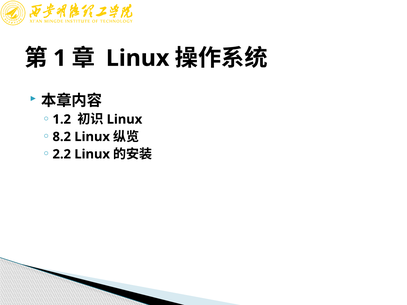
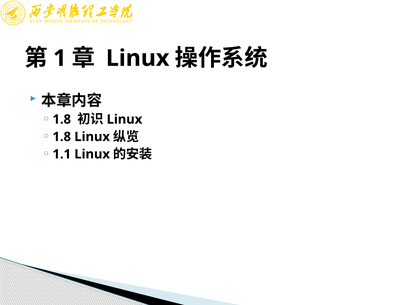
1.2: 1.2 -> 1.8 (62, 119)
8.2: 8.2 -> 1.8 (62, 137)
2.2: 2.2 -> 1.1 (62, 154)
